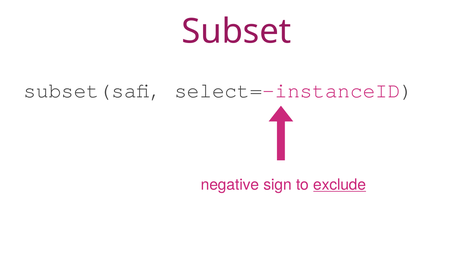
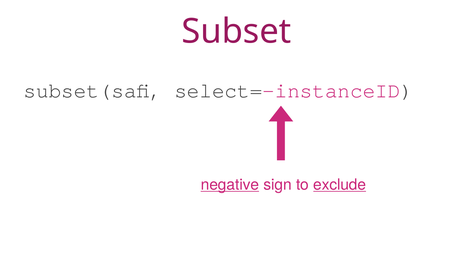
negative underline: none -> present (230, 185)
